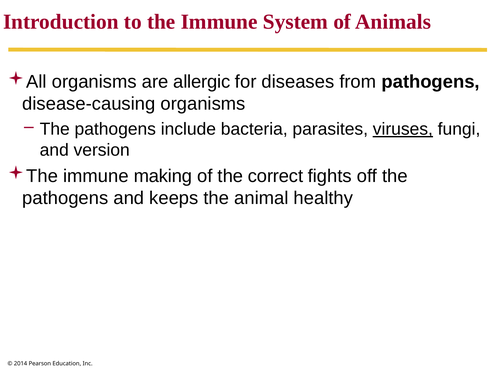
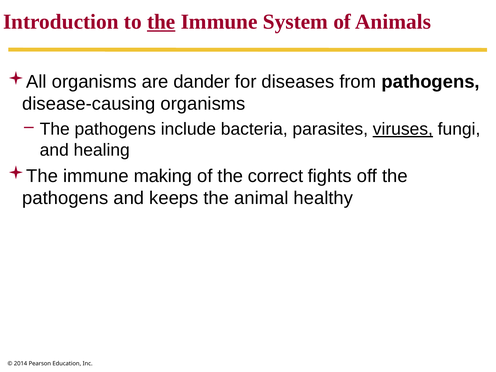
the underline: none -> present (161, 22)
allergic: allergic -> dander (202, 82)
version: version -> healing (102, 150)
